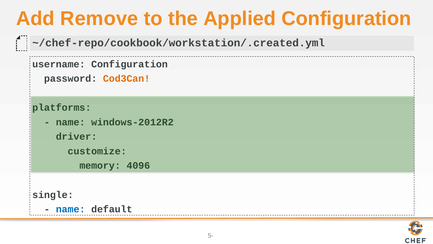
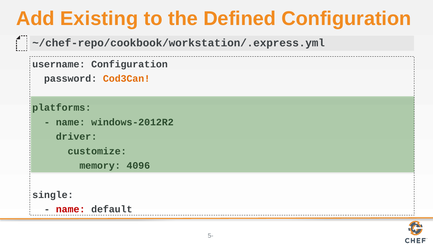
Remove: Remove -> Existing (99, 19)
Applied: Applied -> Defined (240, 19)
~/chef-repo/cookbook/workstation/.created.yml: ~/chef-repo/cookbook/workstation/.created.yml -> ~/chef-repo/cookbook/workstation/.express.yml (179, 43)
name colour: blue -> red (71, 209)
